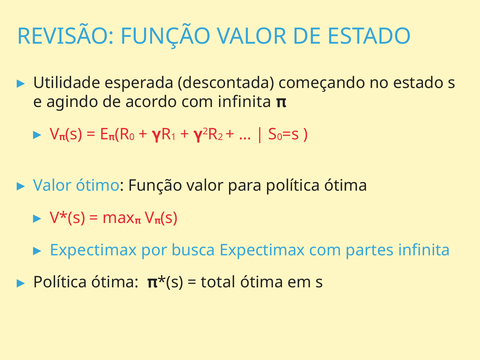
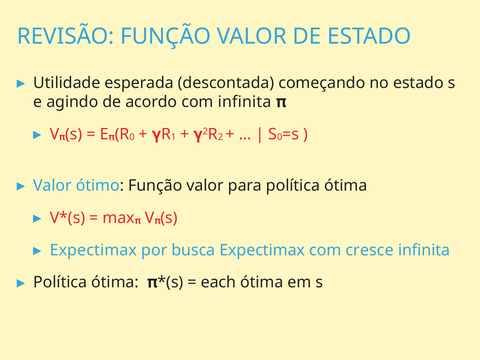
partes: partes -> cresce (370, 250)
total: total -> each (218, 282)
